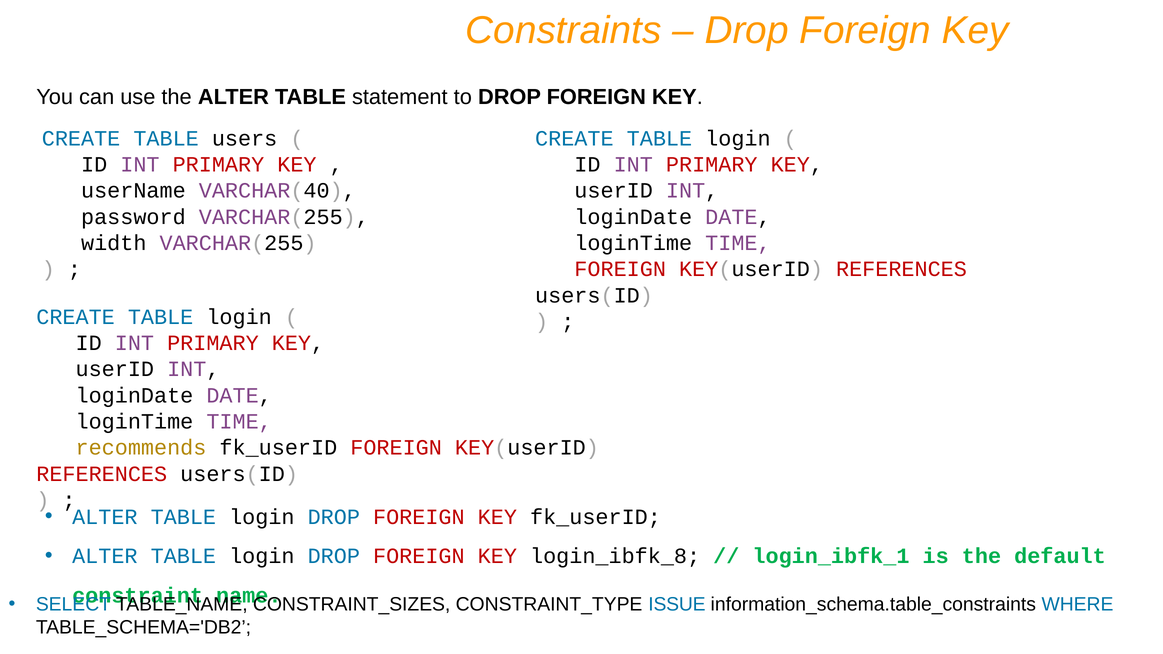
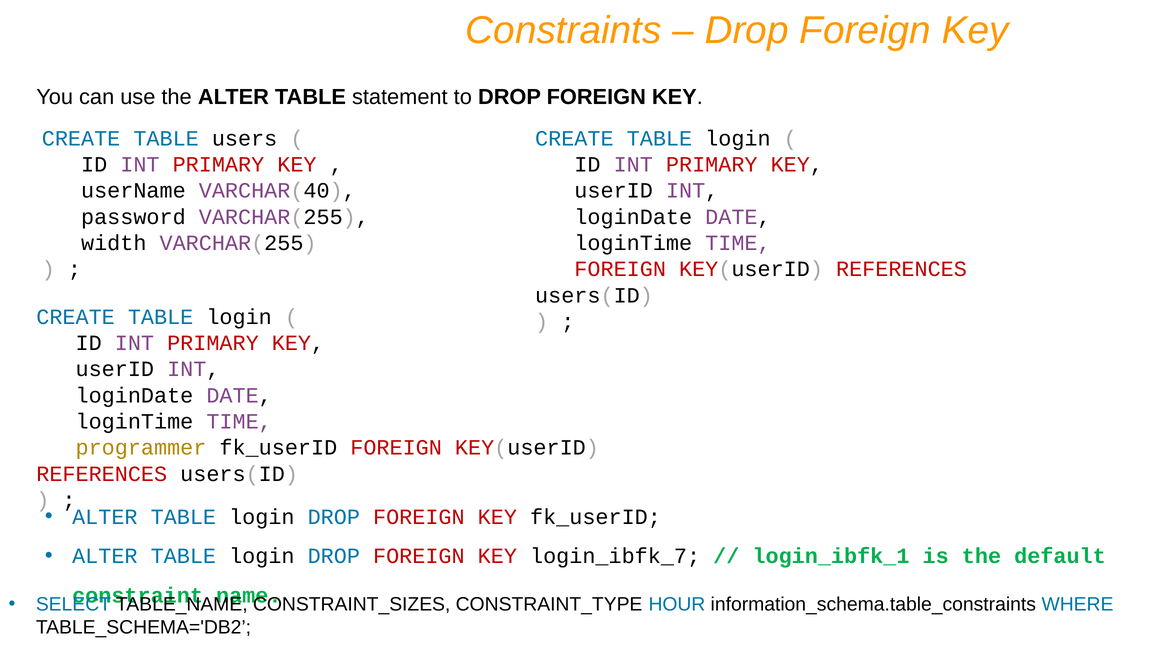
recommends: recommends -> programmer (141, 448)
login_ibfk_8: login_ibfk_8 -> login_ibfk_7 (615, 556)
ISSUE: ISSUE -> HOUR (677, 605)
